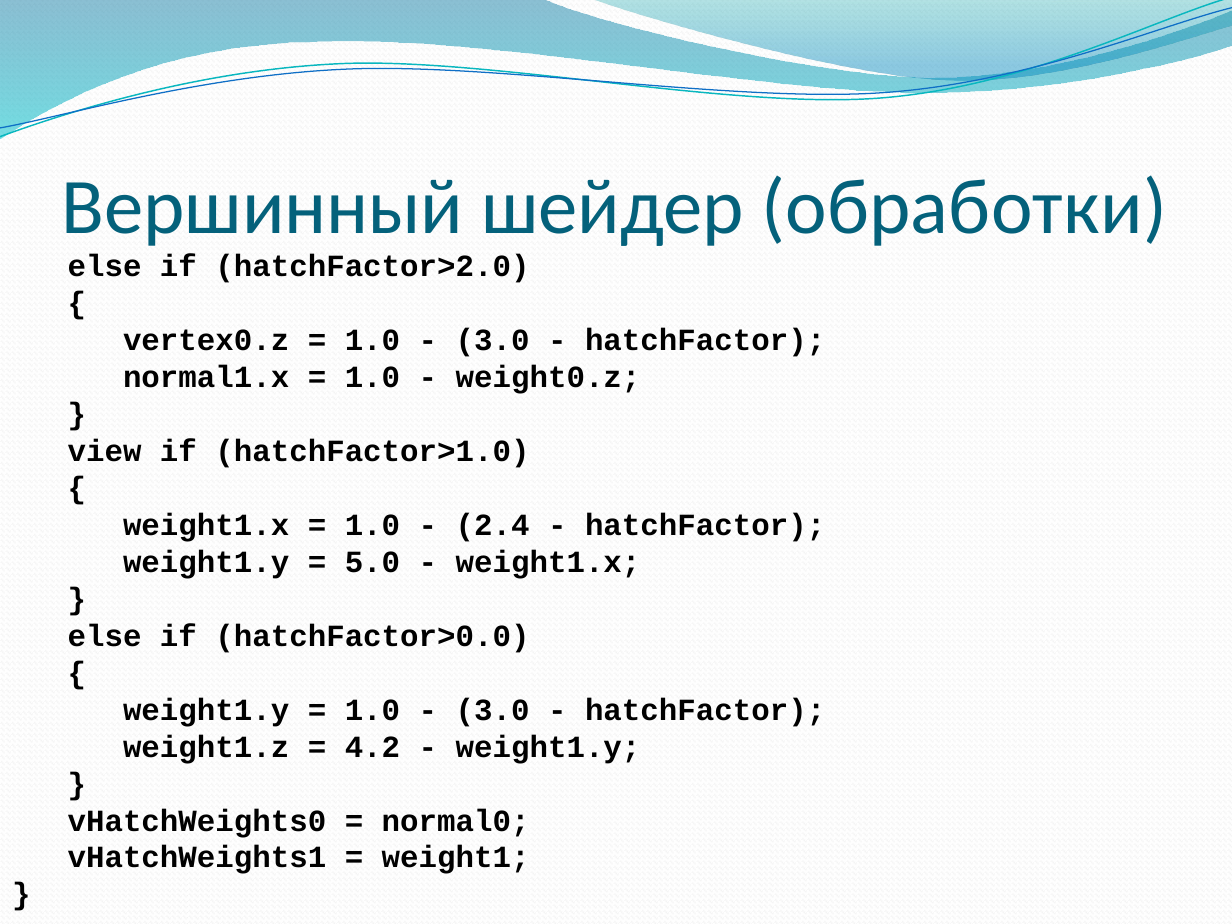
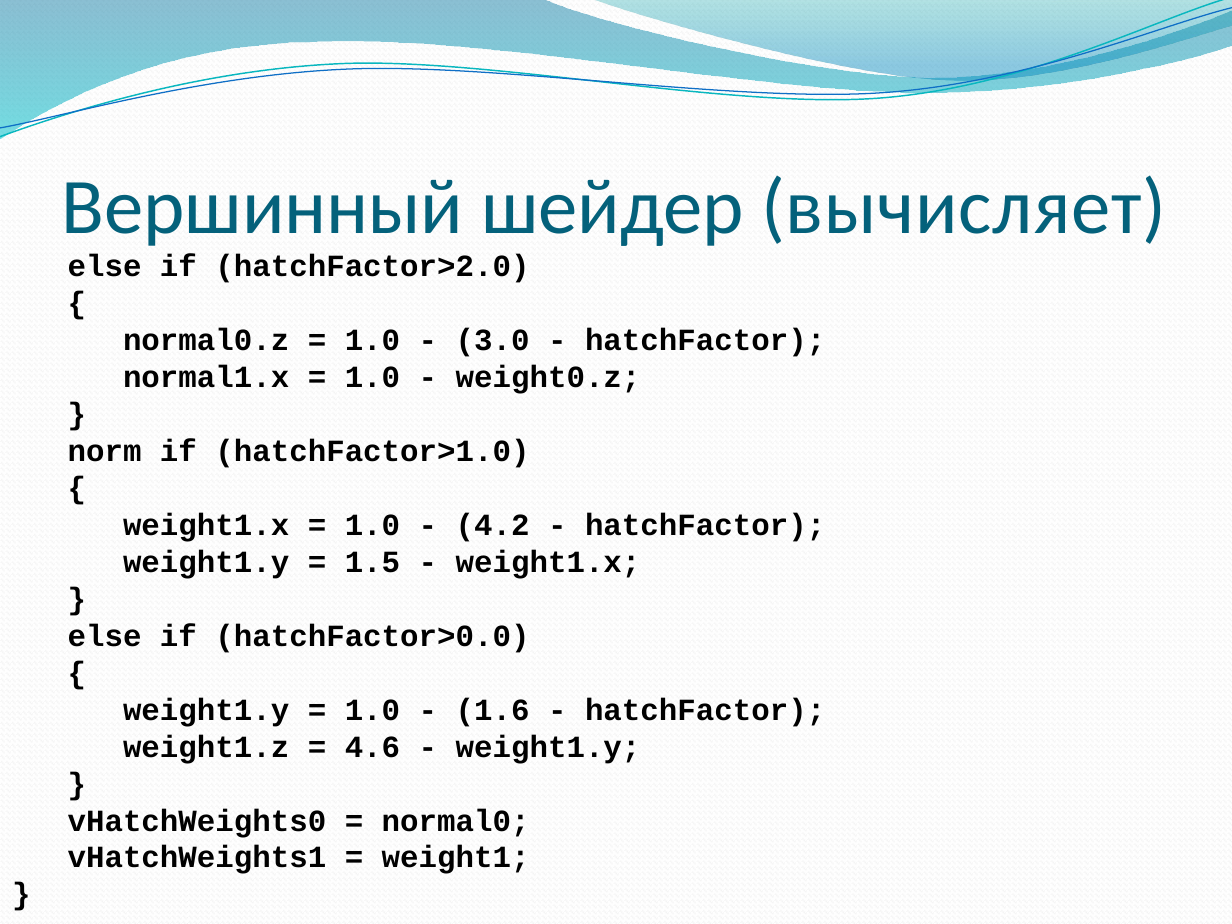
обработки: обработки -> вычисляет (964, 207)
vertex0.z: vertex0.z -> normal0.z (206, 340)
view: view -> norm (105, 451)
2.4: 2.4 -> 4.2 (493, 525)
5.0: 5.0 -> 1.5 (372, 562)
3.0: 3.0 -> 1.6 (493, 710)
4.2: 4.2 -> 4.6 (372, 747)
